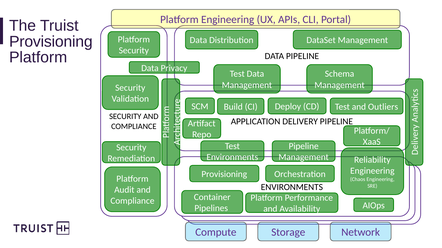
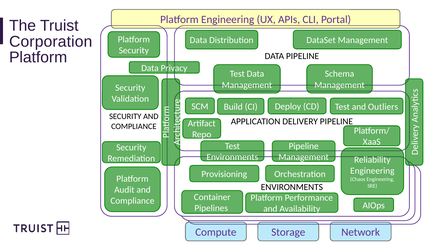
Provisioning: Provisioning -> Corporation (51, 42)
